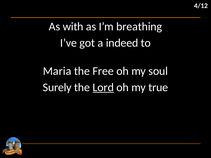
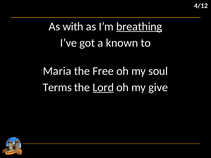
breathing underline: none -> present (139, 27)
indeed: indeed -> known (122, 43)
Surely: Surely -> Terms (57, 87)
true: true -> give (158, 87)
